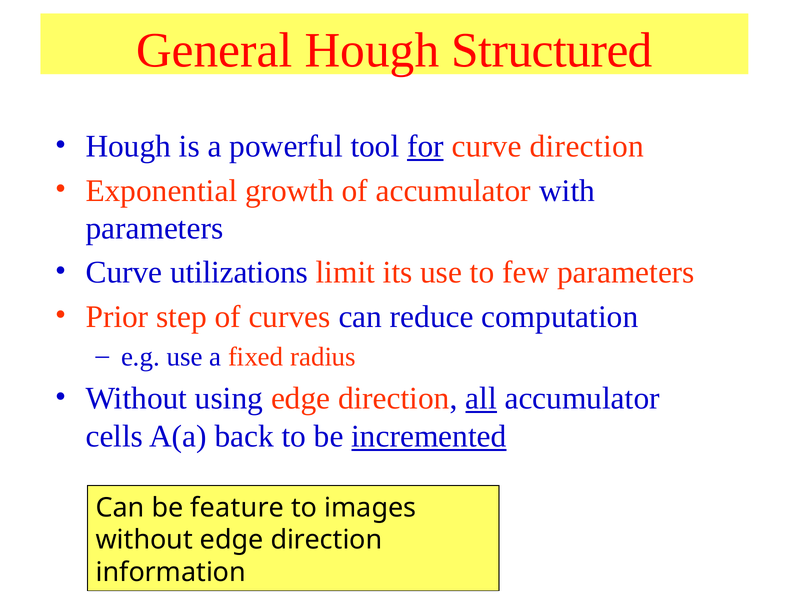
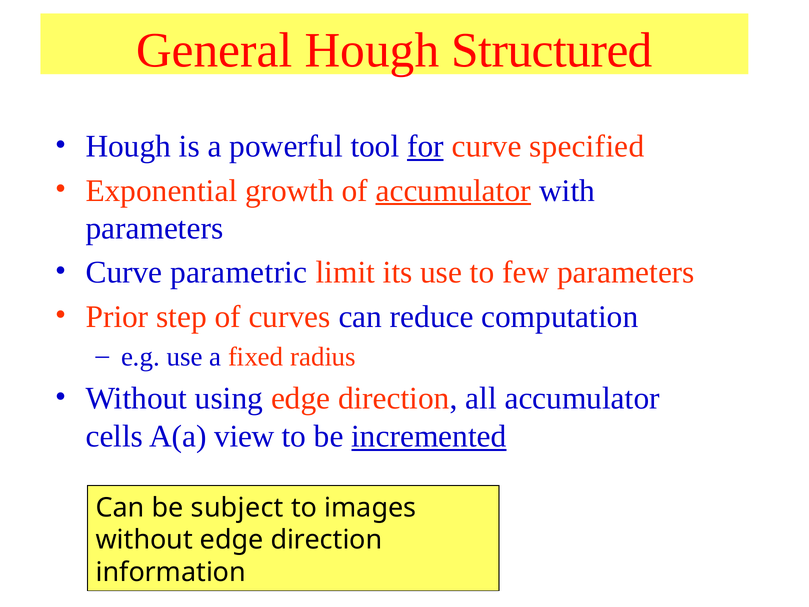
curve direction: direction -> specified (587, 146)
accumulator underline: none -> present (453, 191)
utilizations: utilizations -> parametric (239, 272)
all underline: present -> none (481, 398)
back: back -> view (244, 436)
feature: feature -> subject (237, 507)
